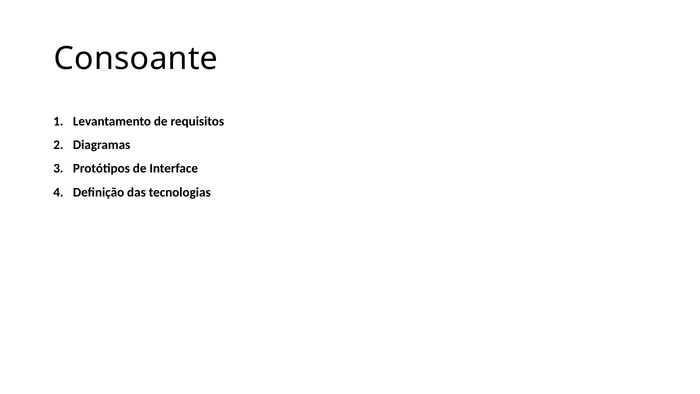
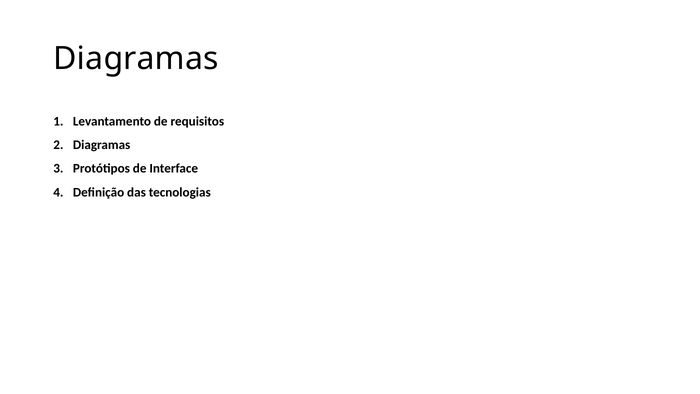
Consoante: Consoante -> Diagramas (136, 59)
